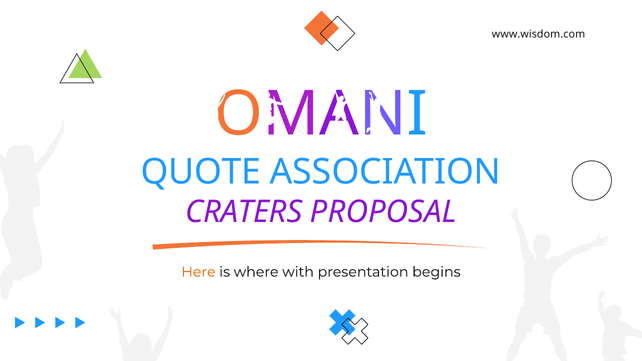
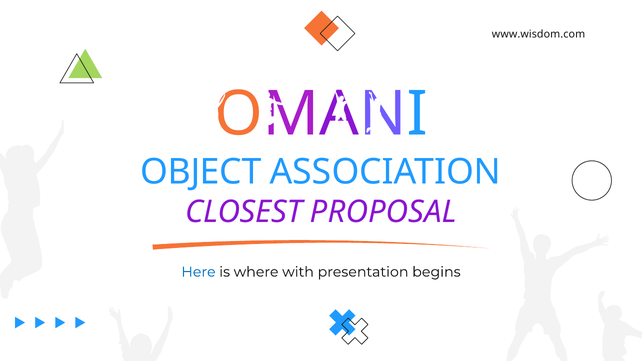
QUOTE: QUOTE -> OBJECT (201, 172)
CRATERS: CRATERS -> CLOSEST (244, 212)
Here colour: orange -> blue (198, 272)
